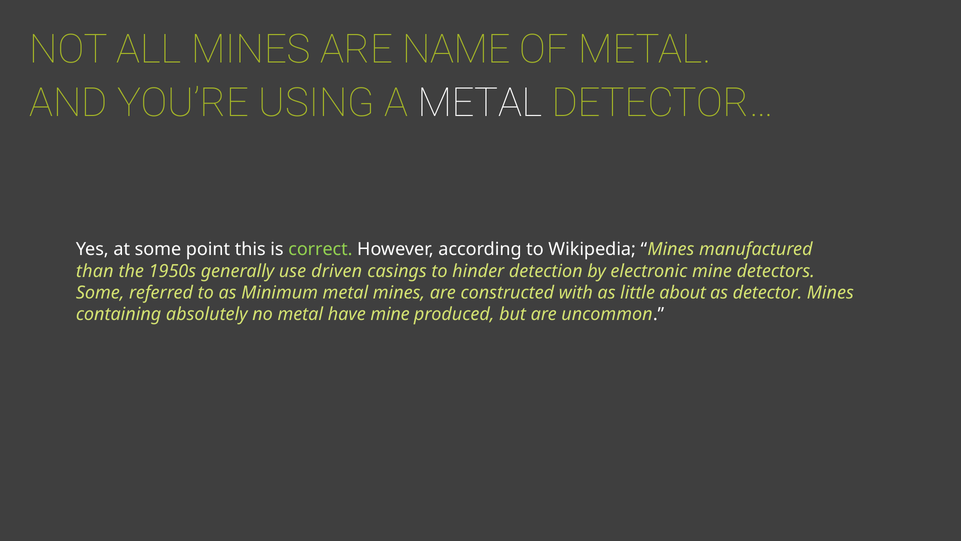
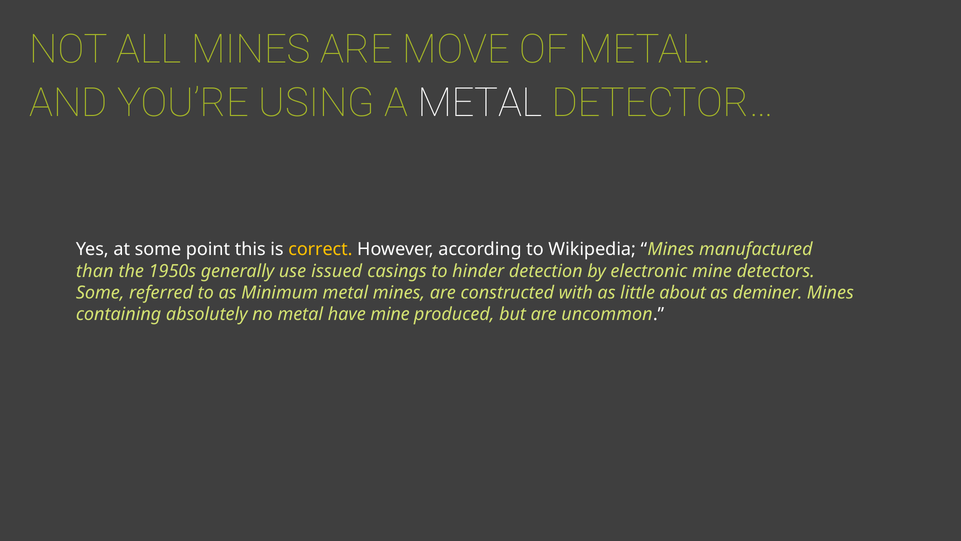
NAME: NAME -> MOVE (456, 49)
correct colour: light green -> yellow (320, 249)
driven: driven -> issued (337, 271)
detector: detector -> deminer (768, 292)
